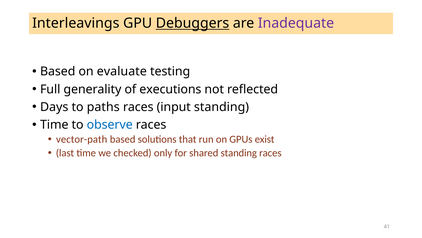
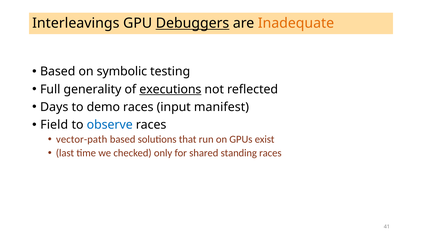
Inadequate colour: purple -> orange (296, 23)
evaluate: evaluate -> symbolic (122, 71)
executions underline: none -> present (170, 89)
paths: paths -> demo (103, 107)
input standing: standing -> manifest (221, 107)
Time: Time -> Field (54, 124)
